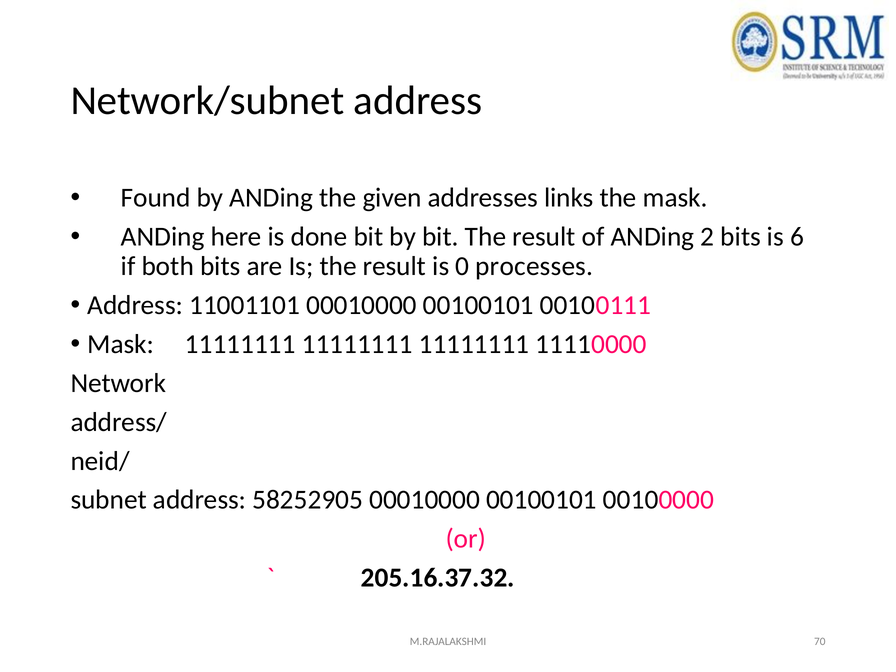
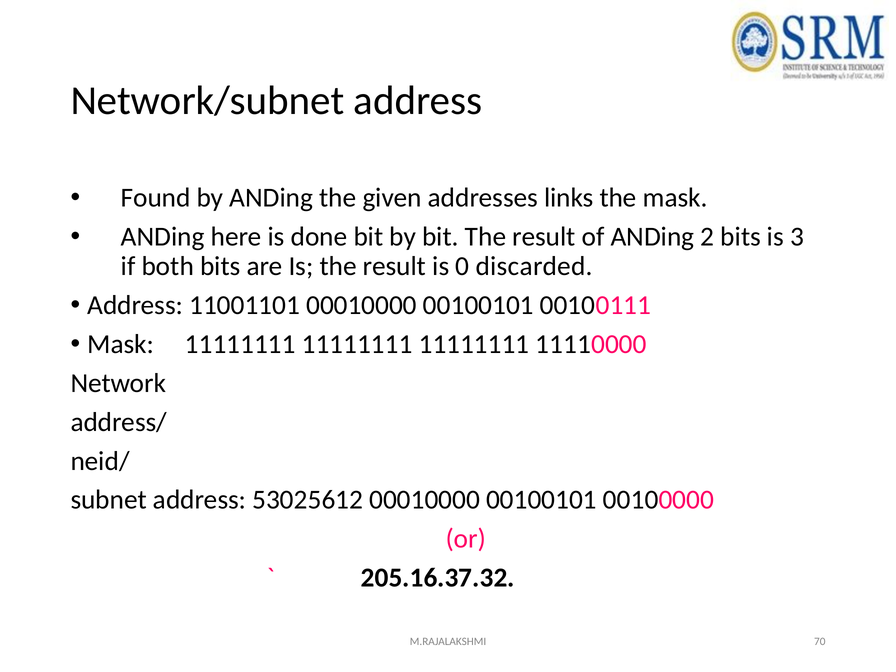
6: 6 -> 3 (797, 237)
processes: processes -> discarded (534, 266)
58252905: 58252905 -> 53025612 (308, 500)
